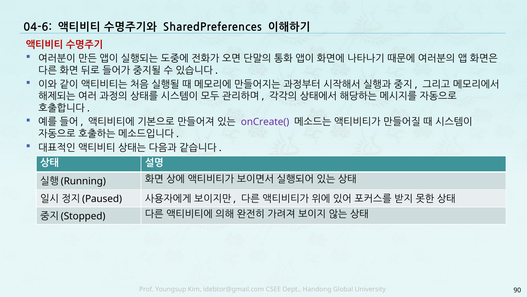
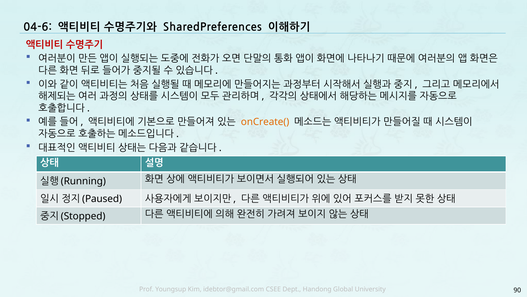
onCreate( colour: purple -> orange (265, 122)
